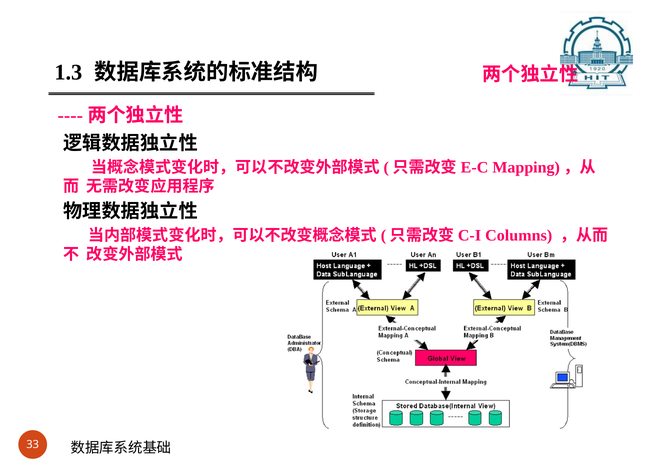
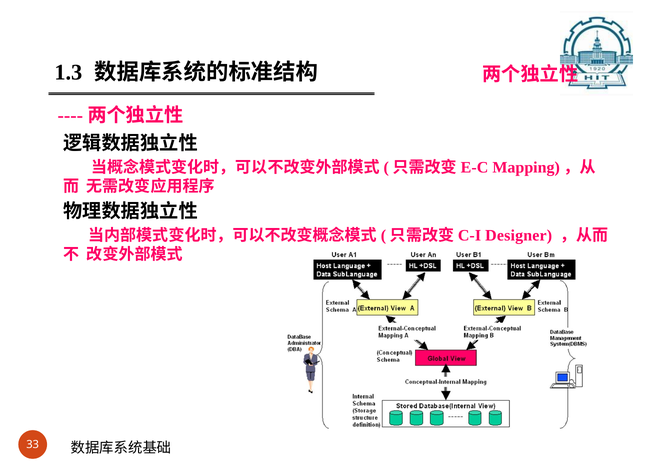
Columns: Columns -> Designer (519, 236)
